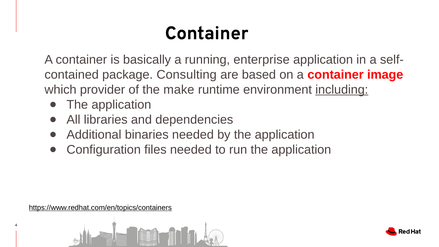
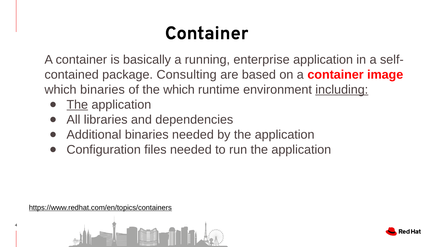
which provider: provider -> binaries (102, 90)
the make: make -> which (179, 90)
The underline: none -> present (77, 105)
